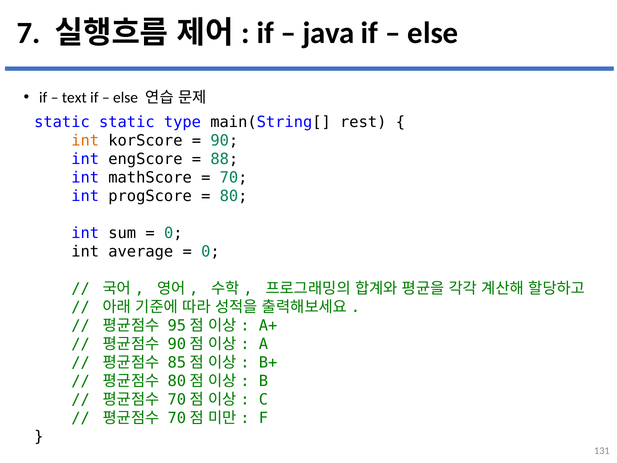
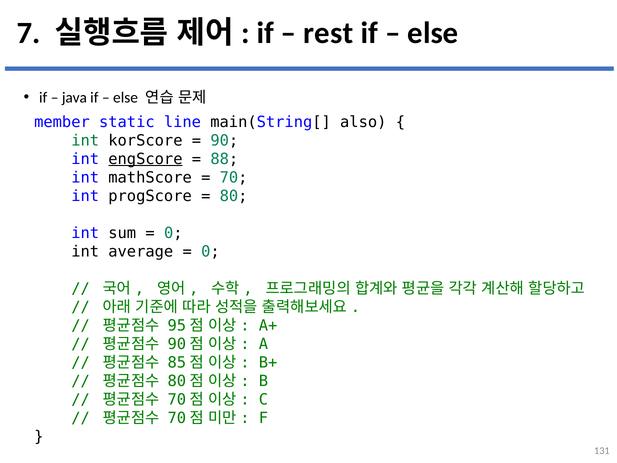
java: java -> rest (328, 33)
text: text -> java (74, 98)
static: static -> member (62, 122)
type: type -> line (182, 122)
rest: rest -> also (363, 122)
int colour: orange -> green (85, 140)
engScore underline: none -> present (145, 159)
